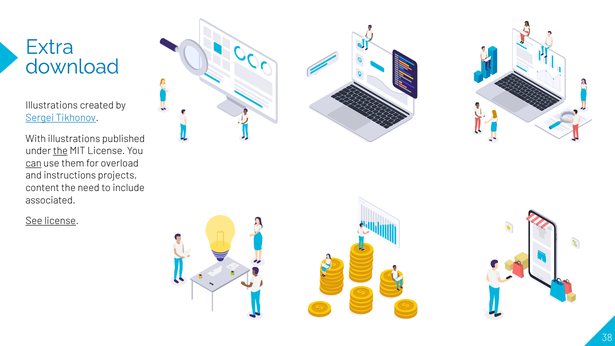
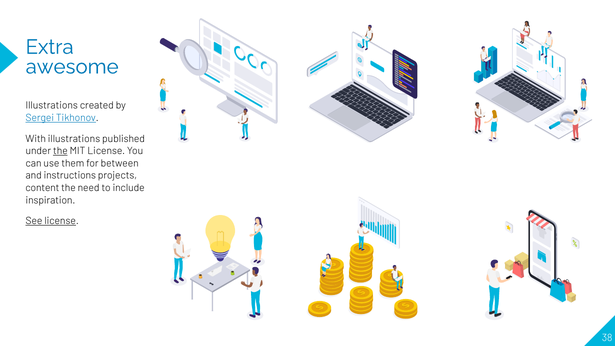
download: download -> awesome (72, 67)
can underline: present -> none (34, 163)
overload: overload -> between (120, 163)
associated: associated -> inspiration (50, 200)
